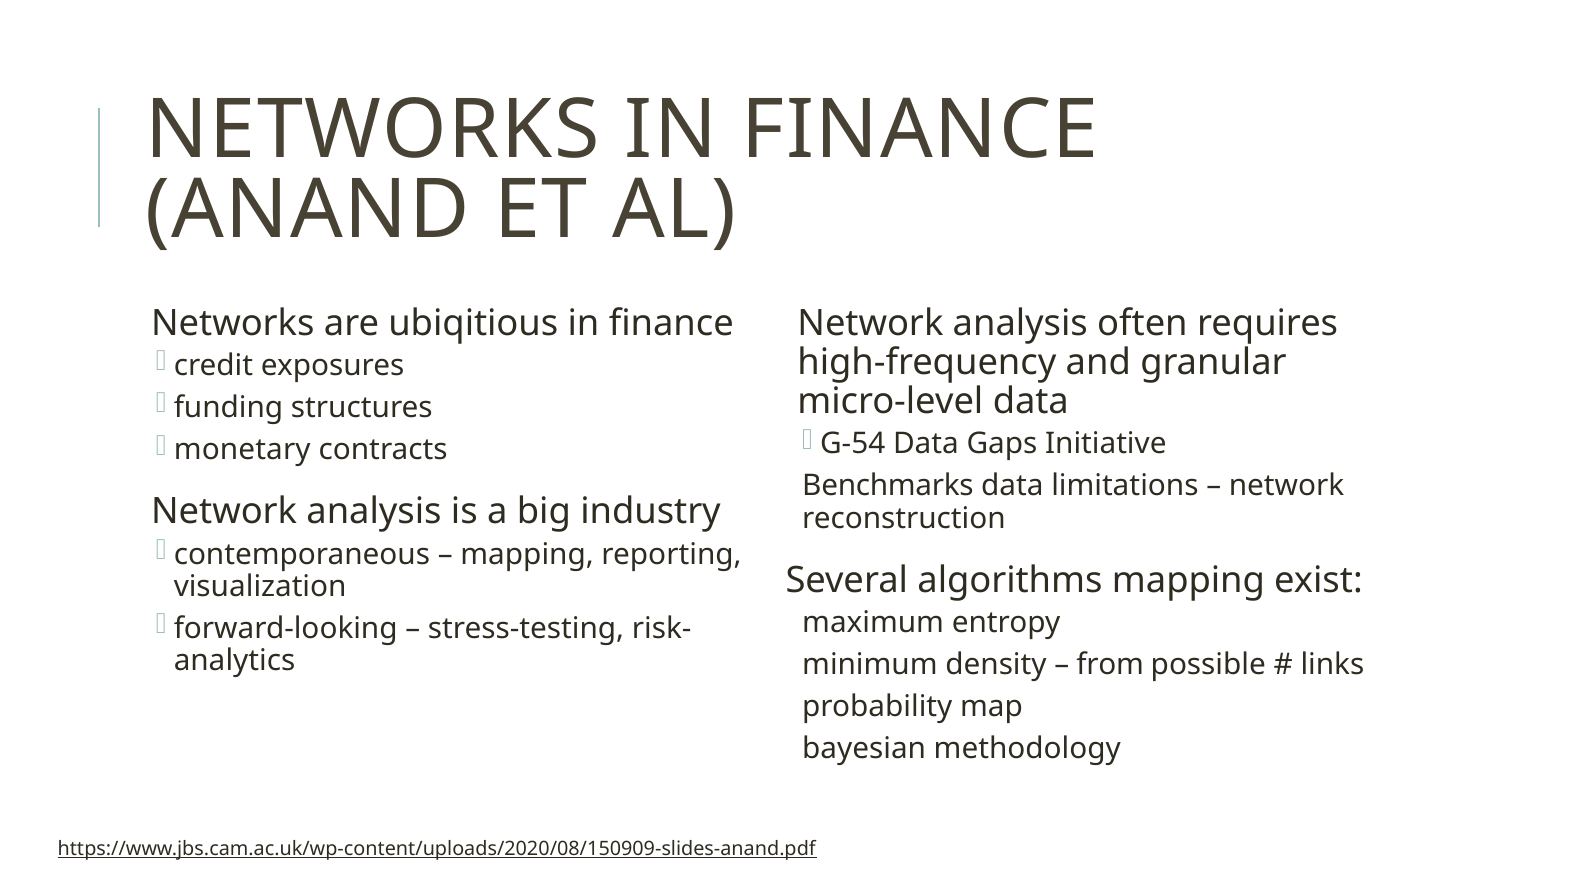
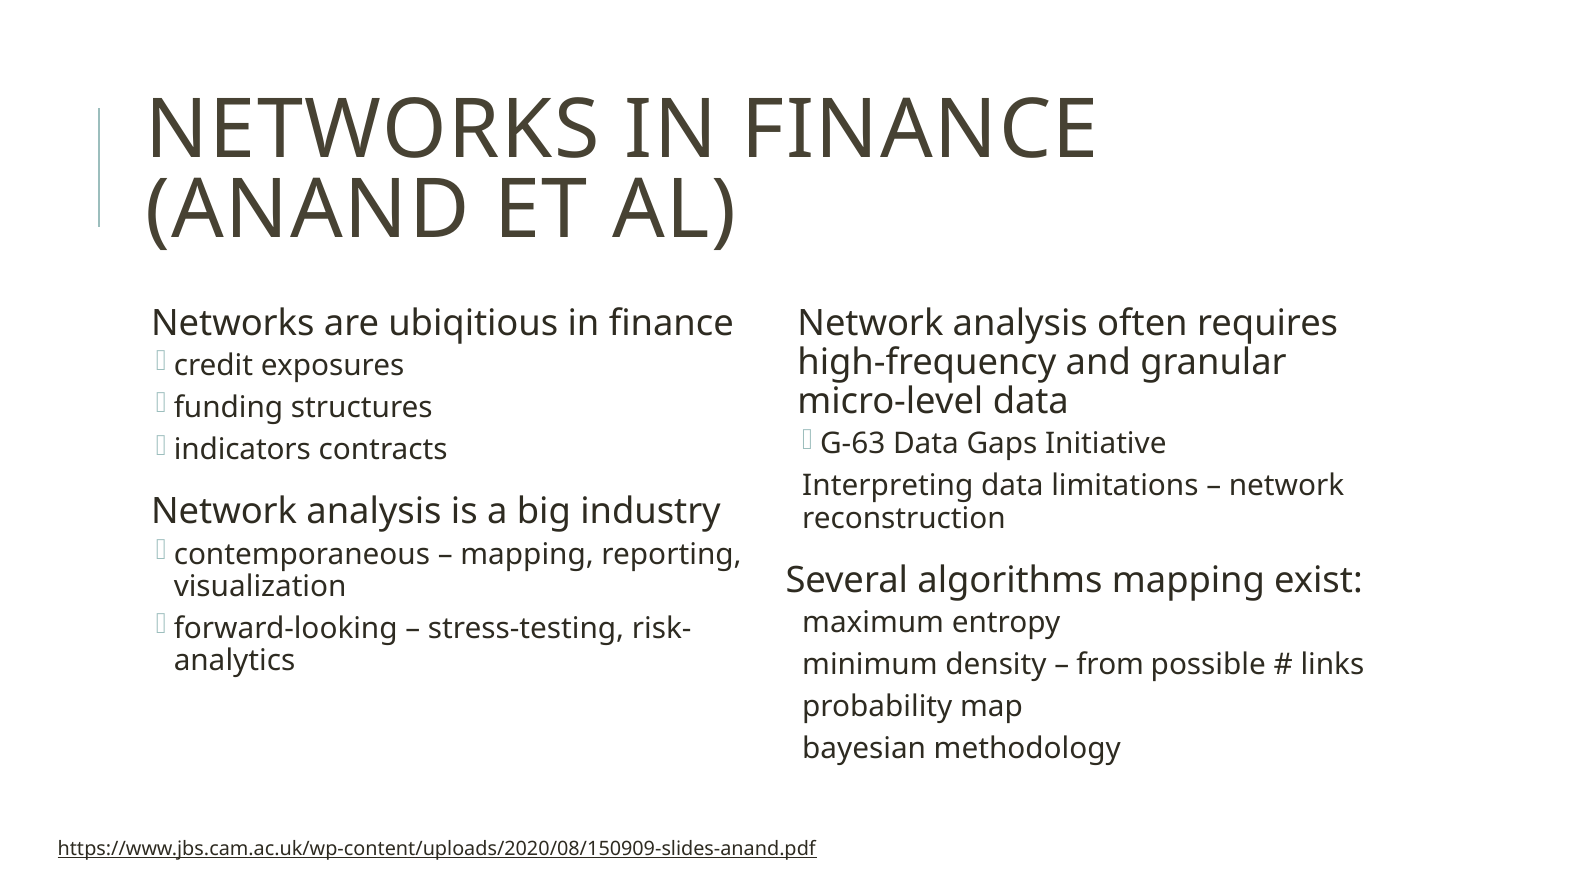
G-54: G-54 -> G-63 (853, 444)
monetary: monetary -> indicators (242, 450)
Benchmarks: Benchmarks -> Interpreting (888, 486)
